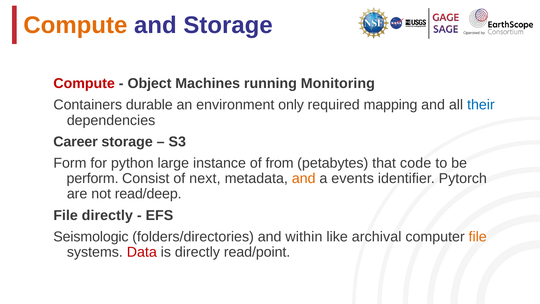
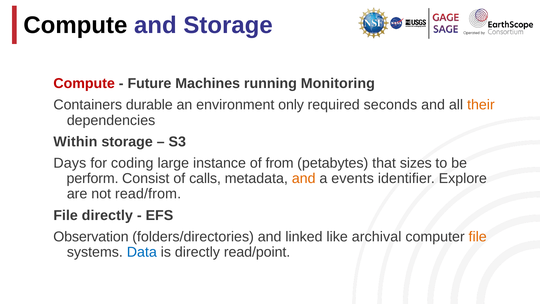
Compute colour: orange -> black (76, 25)
Object: Object -> Future (149, 83)
mapping: mapping -> seconds (390, 105)
their colour: blue -> orange (481, 105)
Career: Career -> Within (75, 142)
Form: Form -> Days (70, 163)
python: python -> coding (132, 163)
code: code -> sizes (416, 163)
next: next -> calls (205, 178)
Pytorch: Pytorch -> Explore (463, 178)
read/deep: read/deep -> read/from (148, 194)
Seismologic: Seismologic -> Observation (91, 237)
within: within -> linked (304, 237)
Data colour: red -> blue (142, 252)
